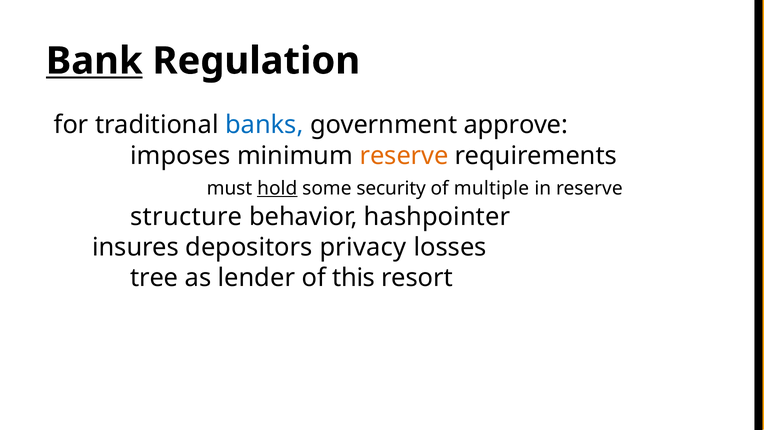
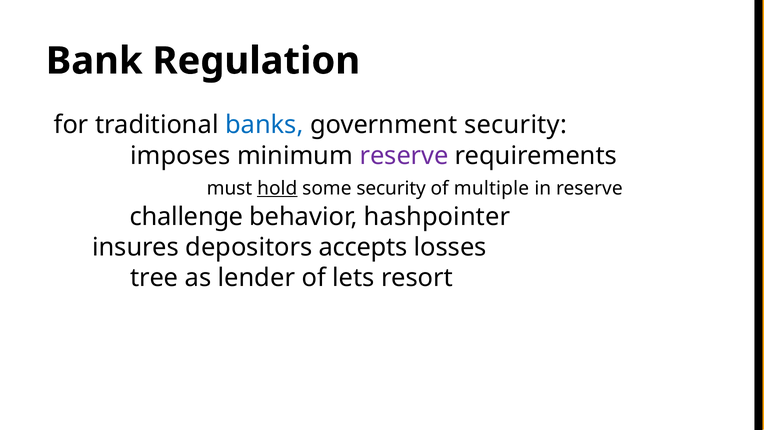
Bank underline: present -> none (94, 61)
government approve: approve -> security (516, 125)
reserve colour: orange -> purple (404, 156)
structure: structure -> challenge (187, 217)
privacy: privacy -> accepts (363, 247)
this: this -> lets (354, 278)
